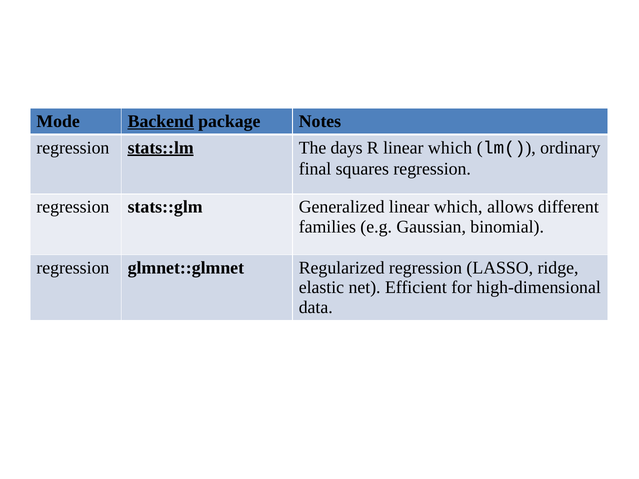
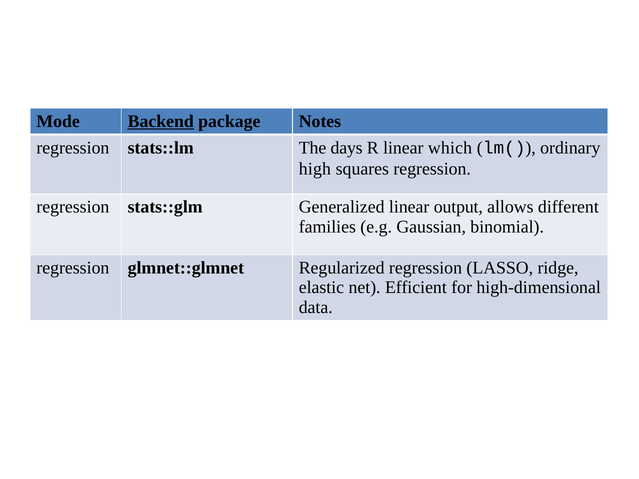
stats::lm underline: present -> none (161, 148)
final: final -> high (315, 169)
Generalized linear which: which -> output (458, 207)
